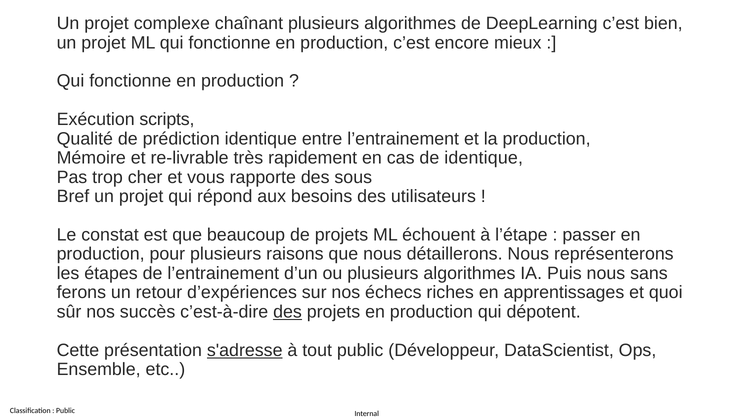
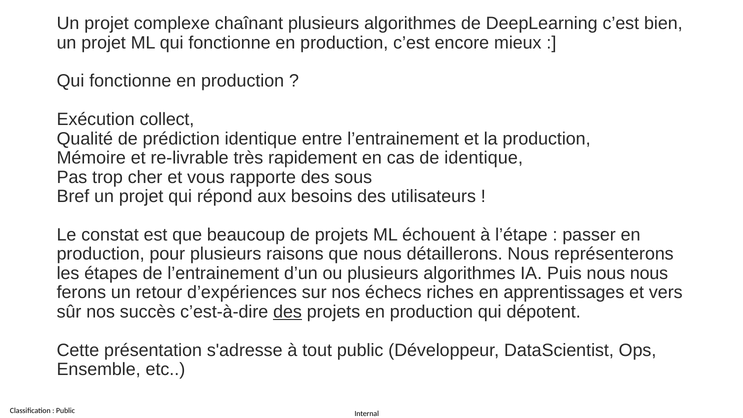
scripts: scripts -> collect (167, 120)
nous sans: sans -> nous (649, 273)
quoi: quoi -> vers (666, 292)
s'adresse underline: present -> none (245, 350)
